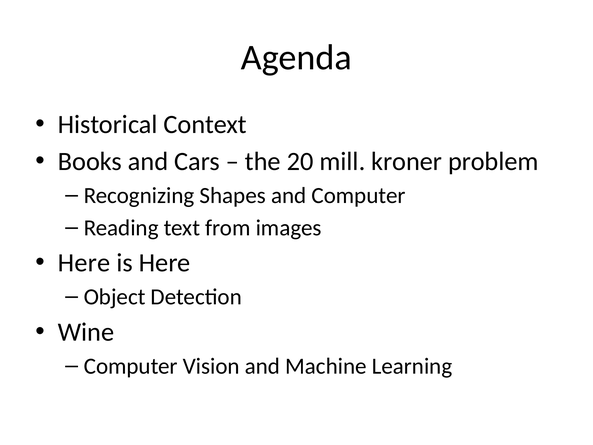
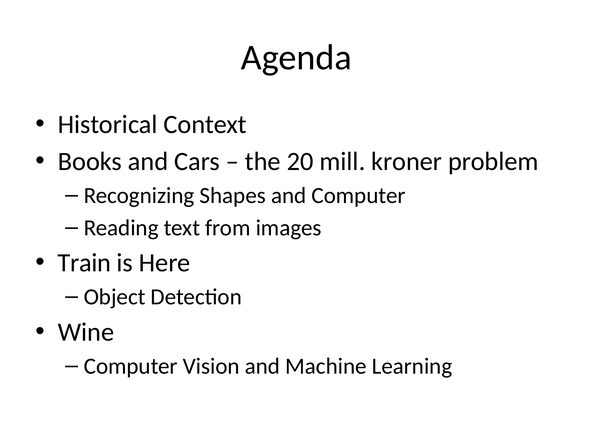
Here: Here -> Train (84, 263)
